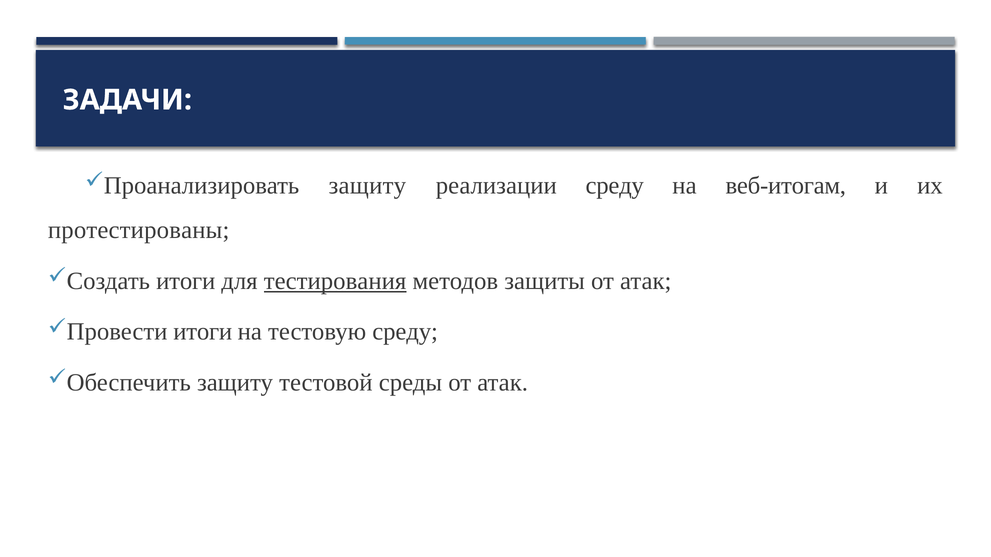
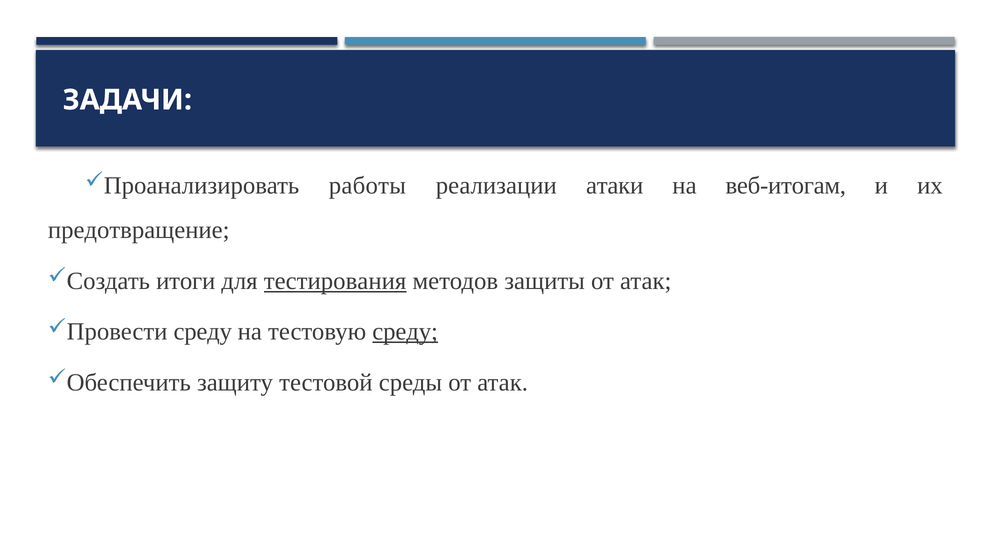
защиту: защиту -> работы (367, 186)
реализации среду: среду -> атаки (615, 186)
протестированы: протестированы -> предотвращение (139, 230)
итоги: итоги -> среду (203, 332)
среду underline: none -> present (405, 332)
